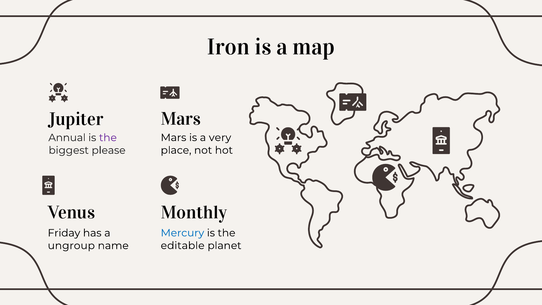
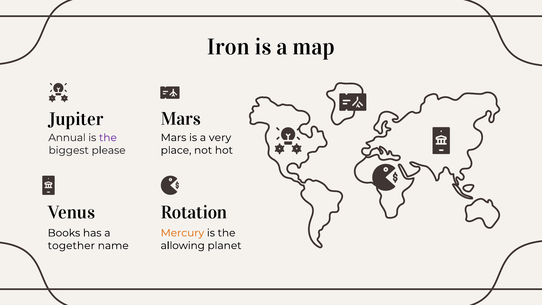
Monthly: Monthly -> Rotation (194, 213)
Mercury colour: blue -> orange (182, 233)
Friday: Friday -> Books (64, 233)
editable: editable -> allowing (183, 245)
ungroup: ungroup -> together (71, 246)
